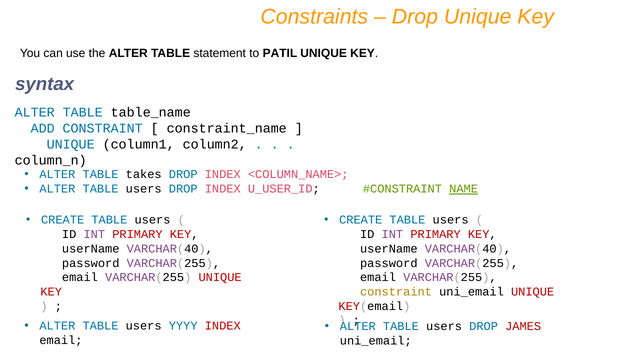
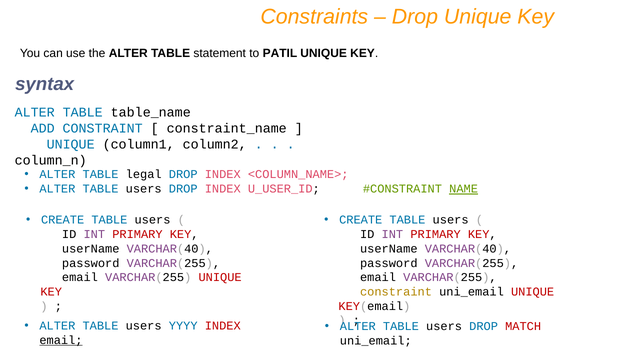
takes: takes -> legal (144, 175)
JAMES: JAMES -> MATCH (523, 327)
email underline: none -> present (61, 341)
